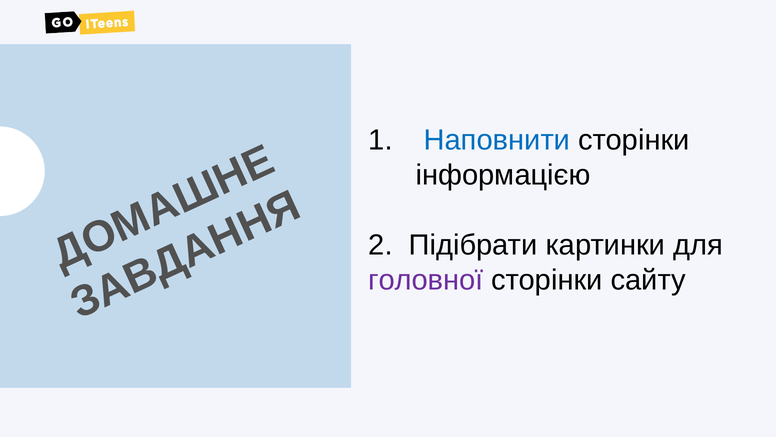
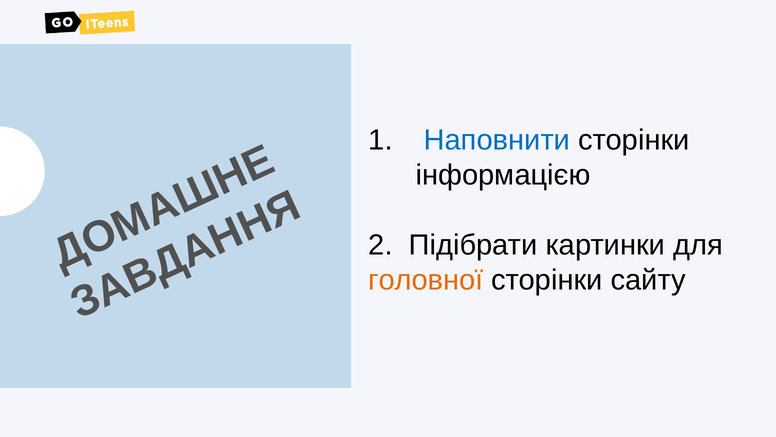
головної colour: purple -> orange (426, 280)
